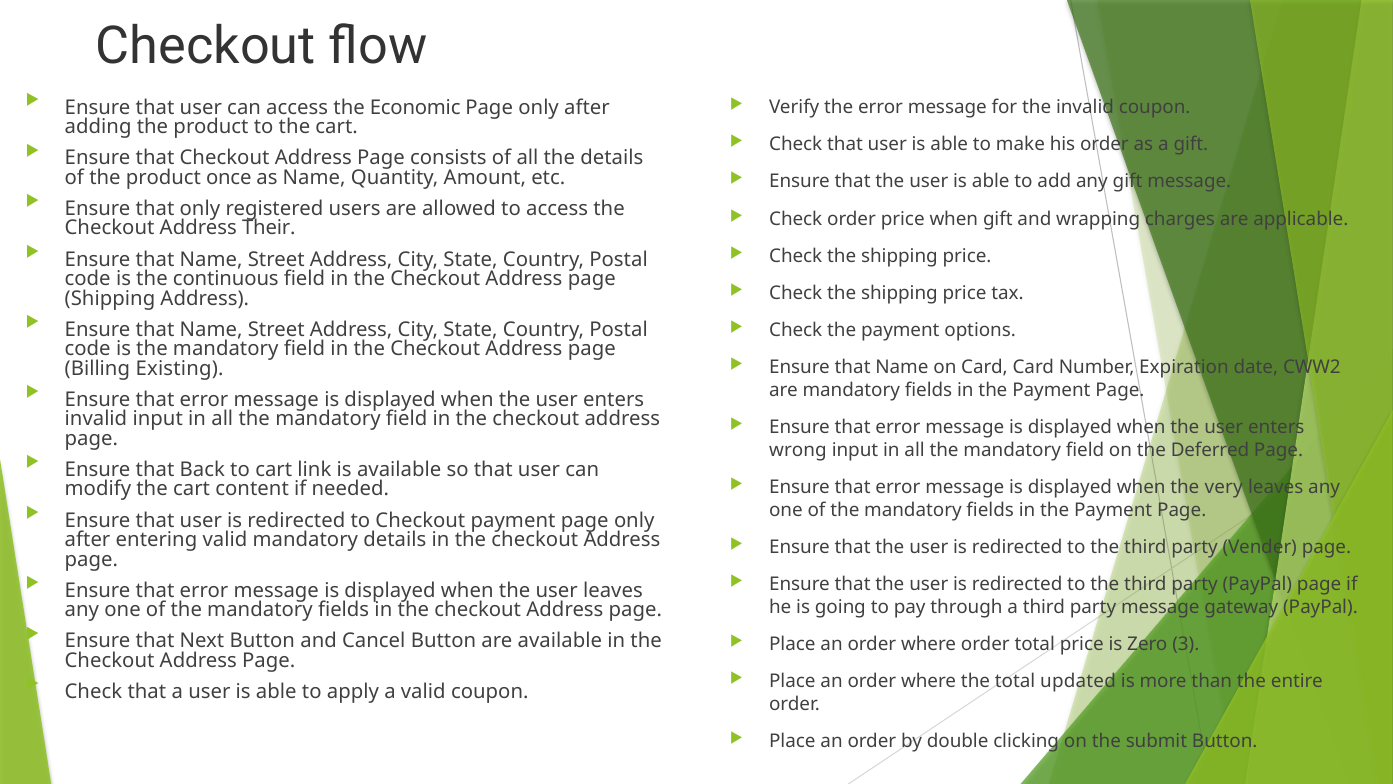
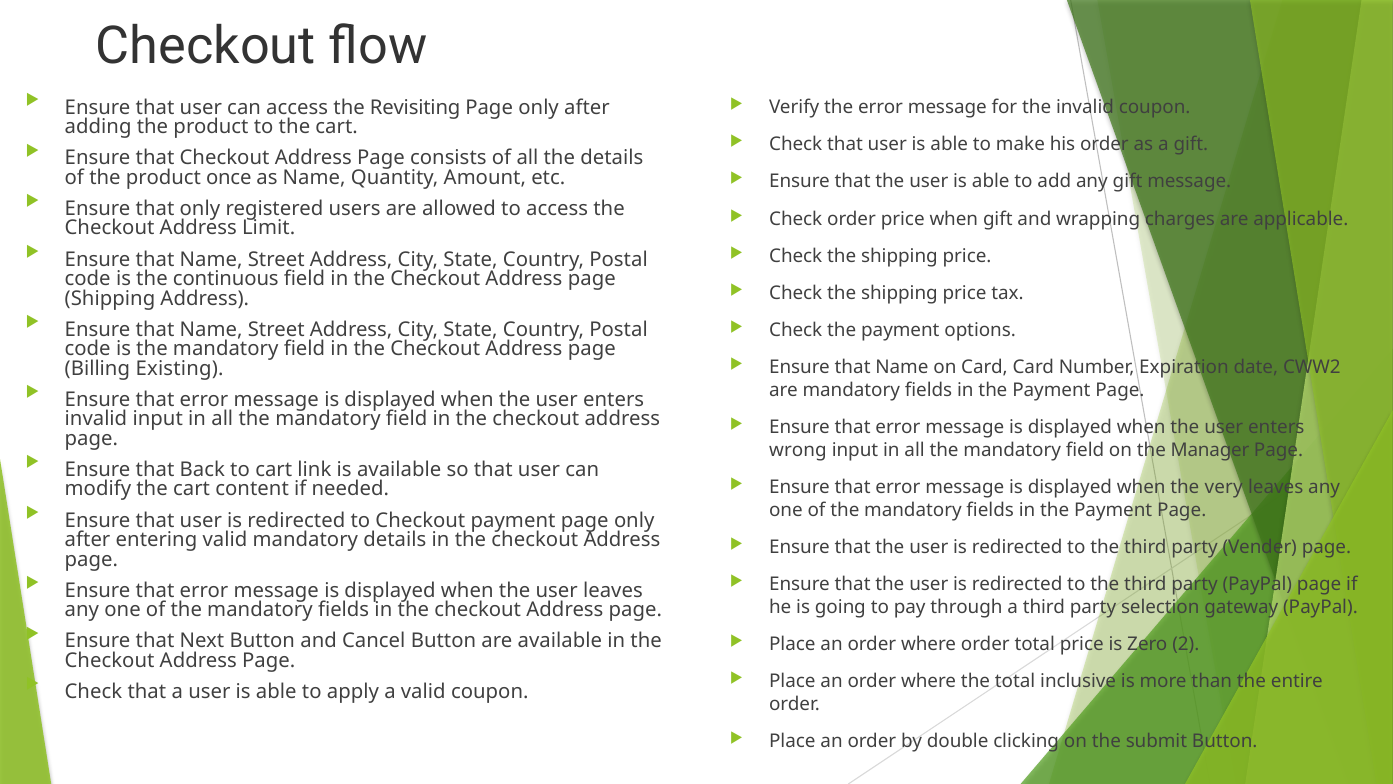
Economic: Economic -> Revisiting (415, 107)
Their: Their -> Limit (269, 228)
Deferred: Deferred -> Manager (1210, 450)
party message: message -> selection (1160, 607)
3: 3 -> 2 (1186, 644)
updated: updated -> inclusive (1078, 681)
